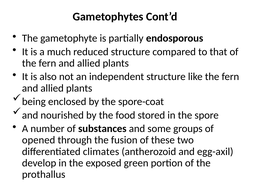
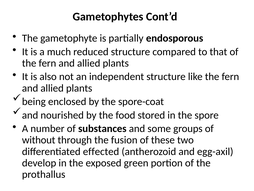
opened: opened -> without (39, 140)
climates: climates -> effected (101, 151)
